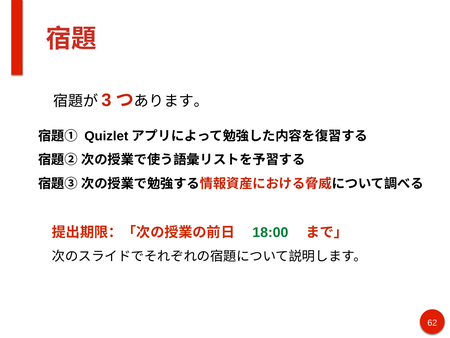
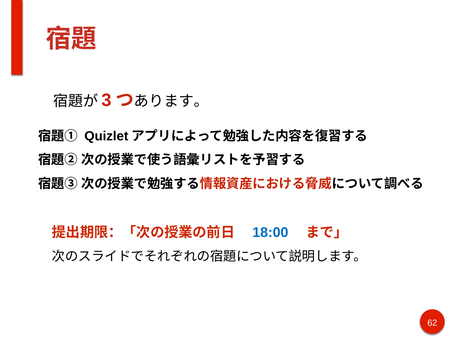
18:00 colour: green -> blue (270, 232)
